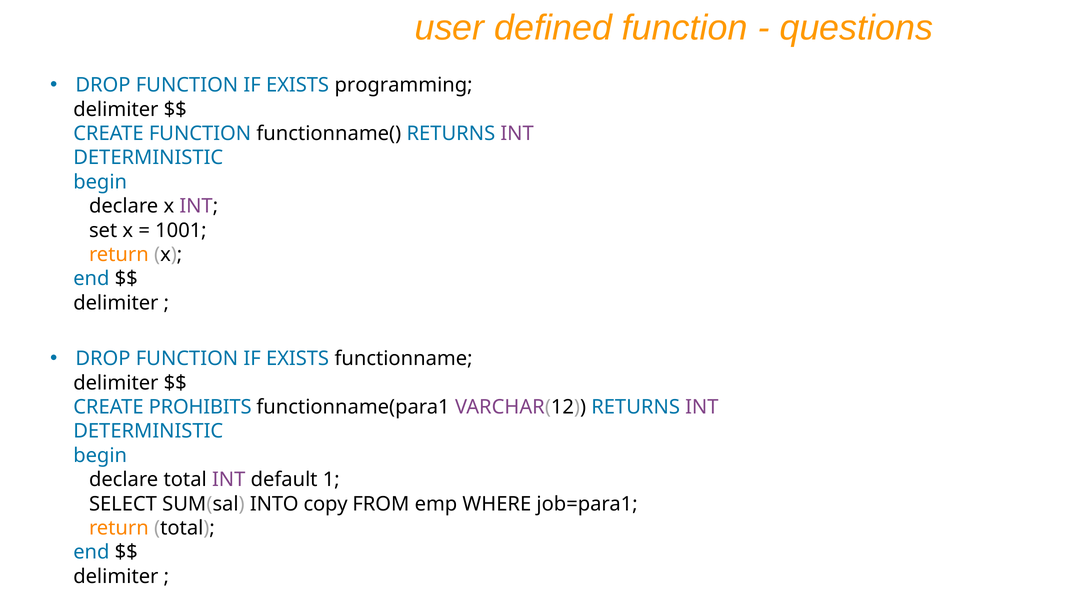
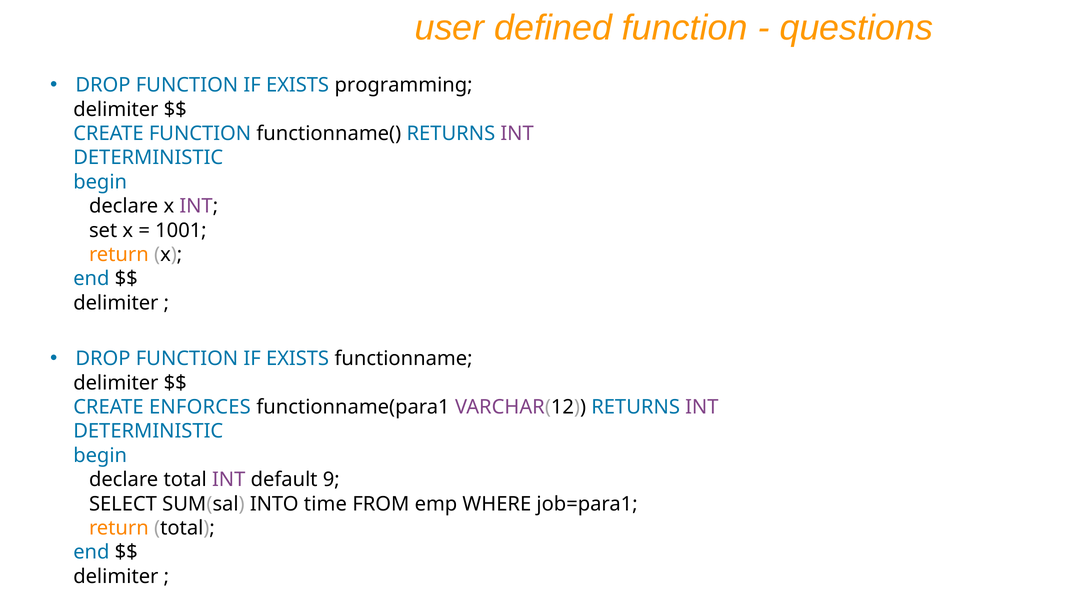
PROHIBITS: PROHIBITS -> ENFORCES (200, 407)
1: 1 -> 9 (331, 480)
copy: copy -> time (325, 504)
